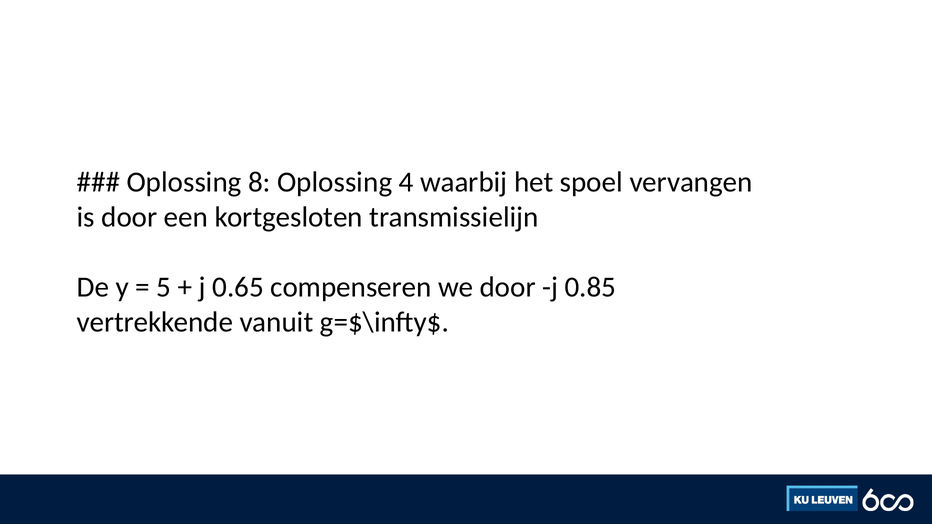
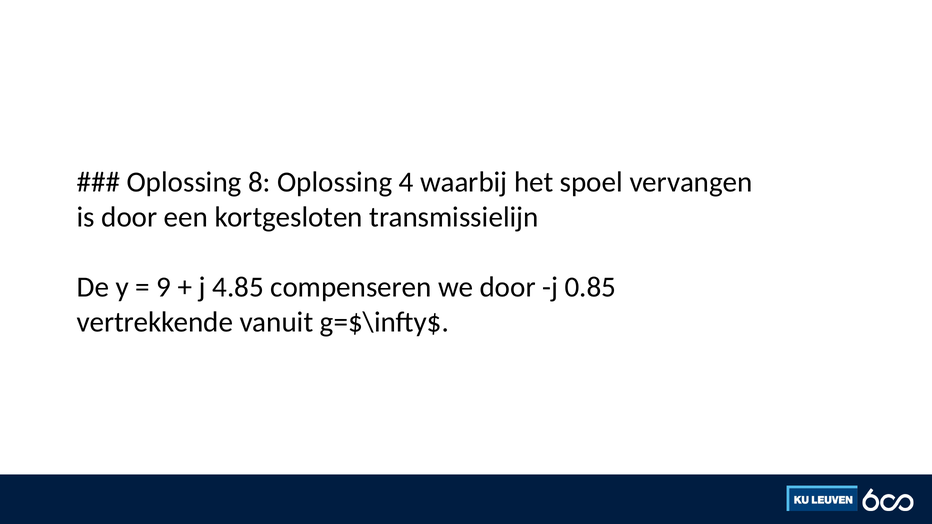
5: 5 -> 9 (164, 287)
0.65: 0.65 -> 4.85 (238, 287)
